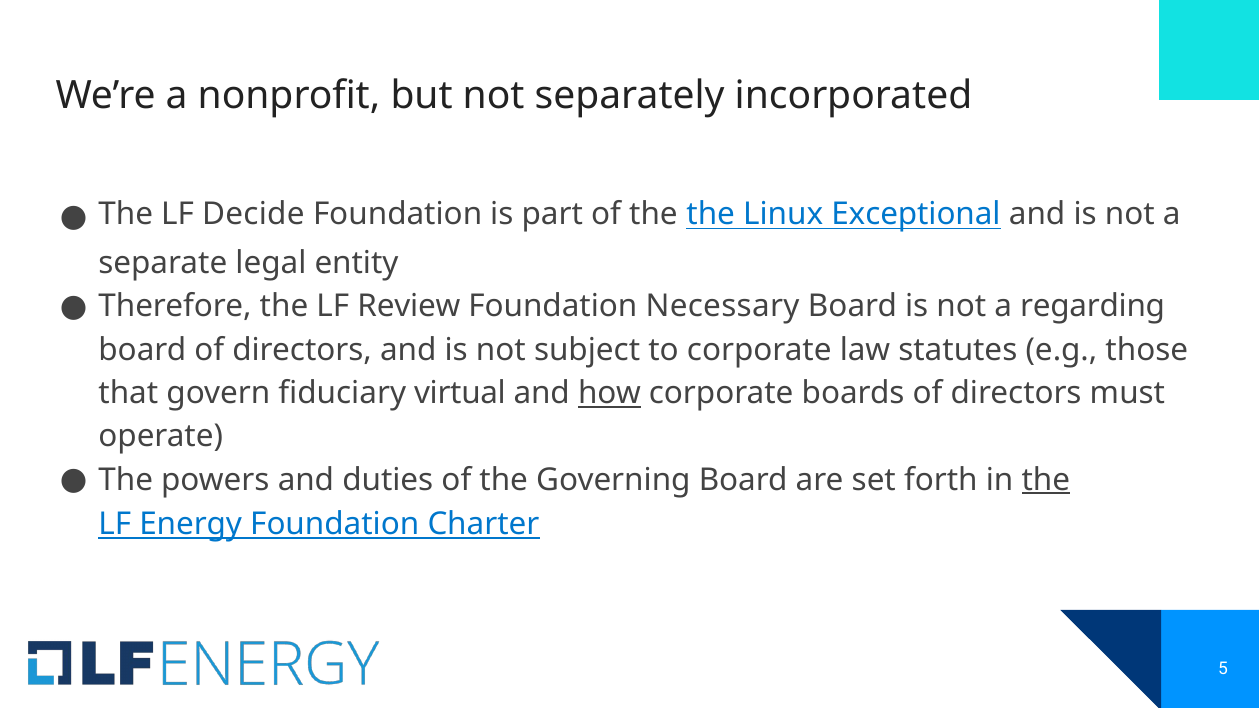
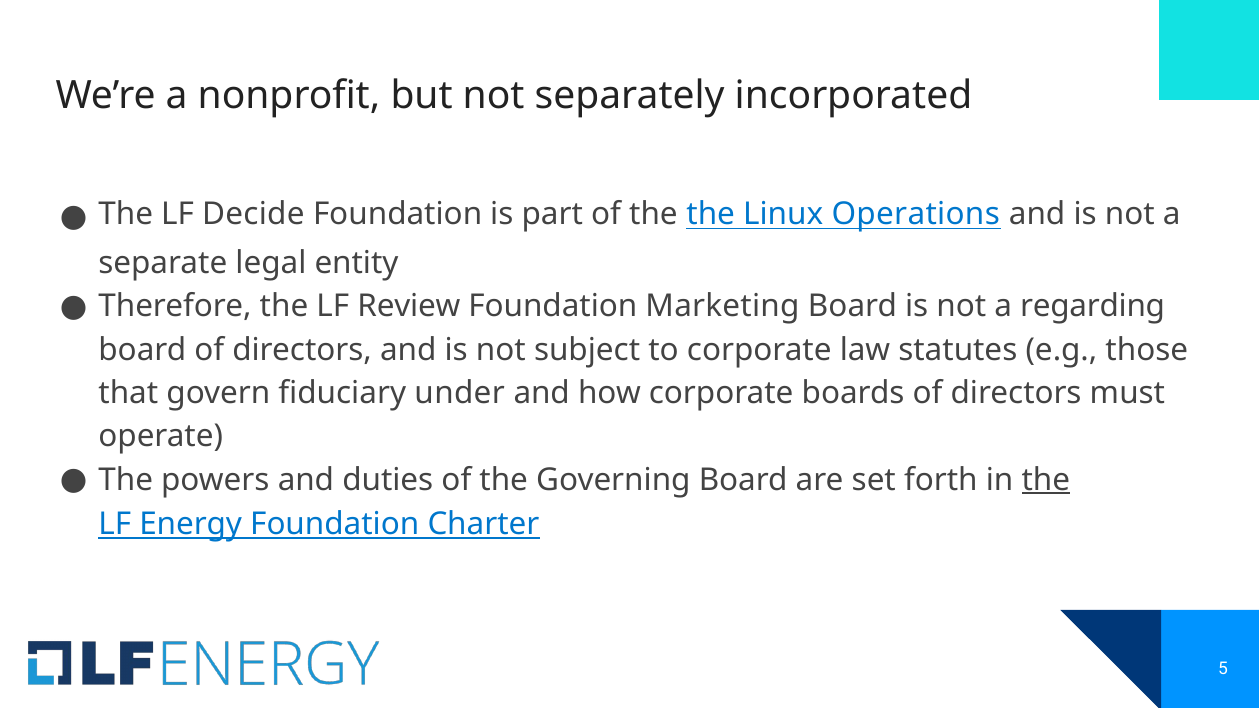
Exceptional: Exceptional -> Operations (916, 214)
Necessary: Necessary -> Marketing (723, 306)
virtual: virtual -> under (460, 393)
how underline: present -> none (610, 393)
